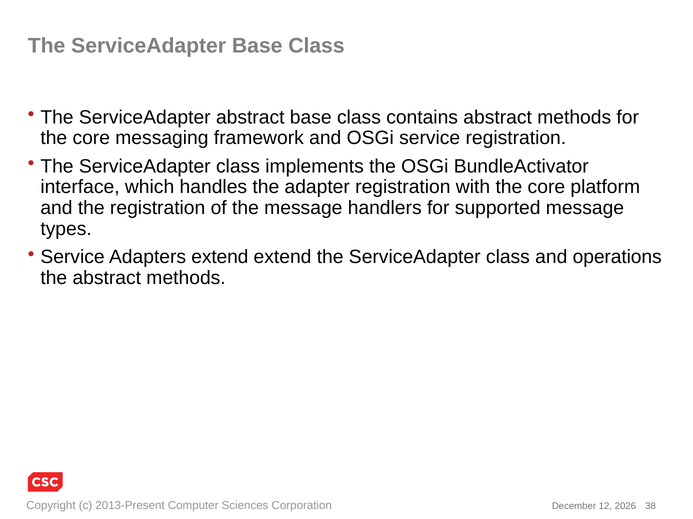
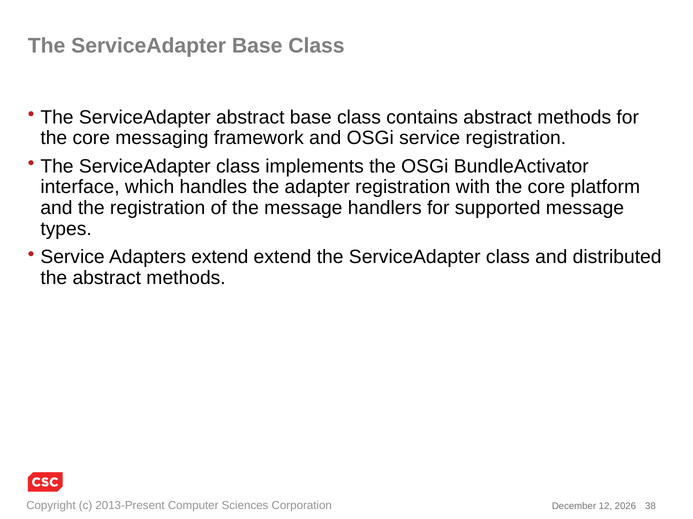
operations: operations -> distributed (617, 257)
